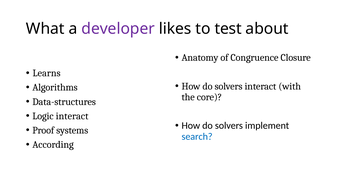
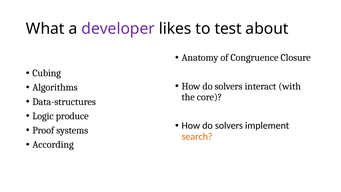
Learns: Learns -> Cubing (47, 73)
Logic interact: interact -> produce (72, 116)
search colour: blue -> orange (197, 136)
